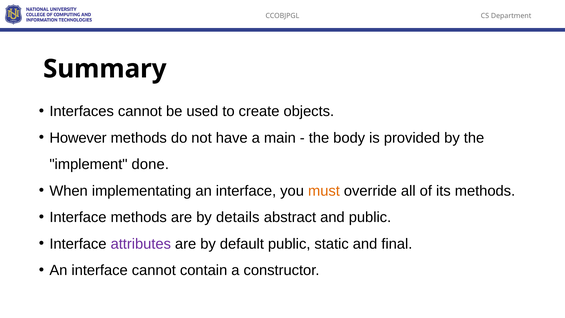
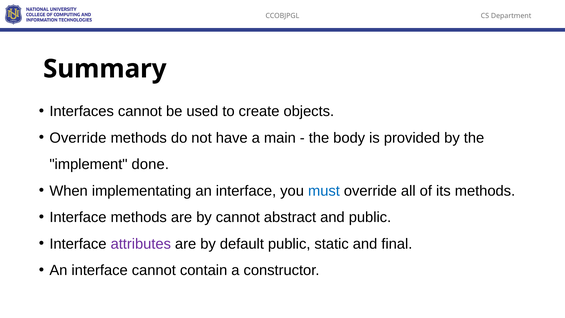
However: However -> Override (78, 138)
must colour: orange -> blue (324, 191)
by details: details -> cannot (238, 217)
